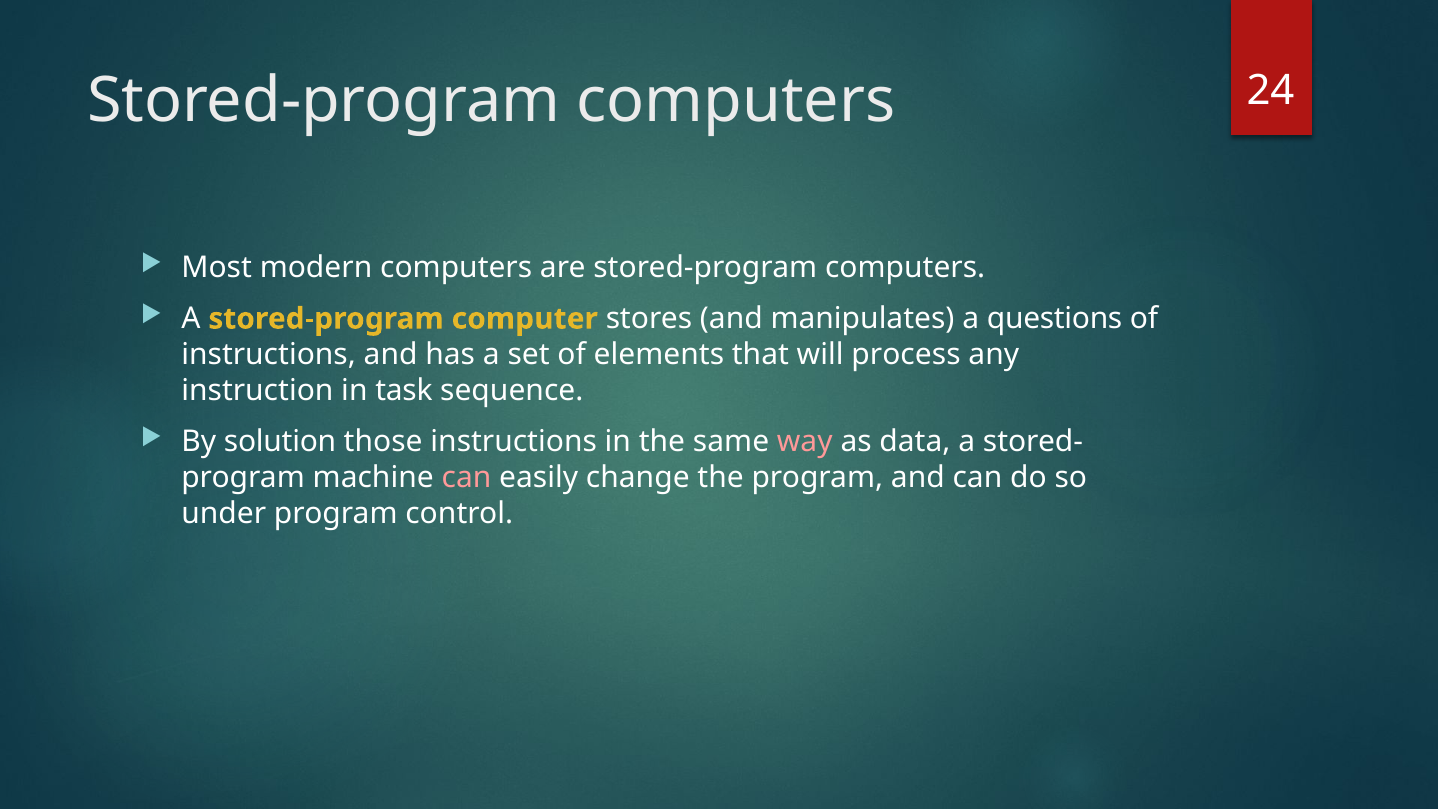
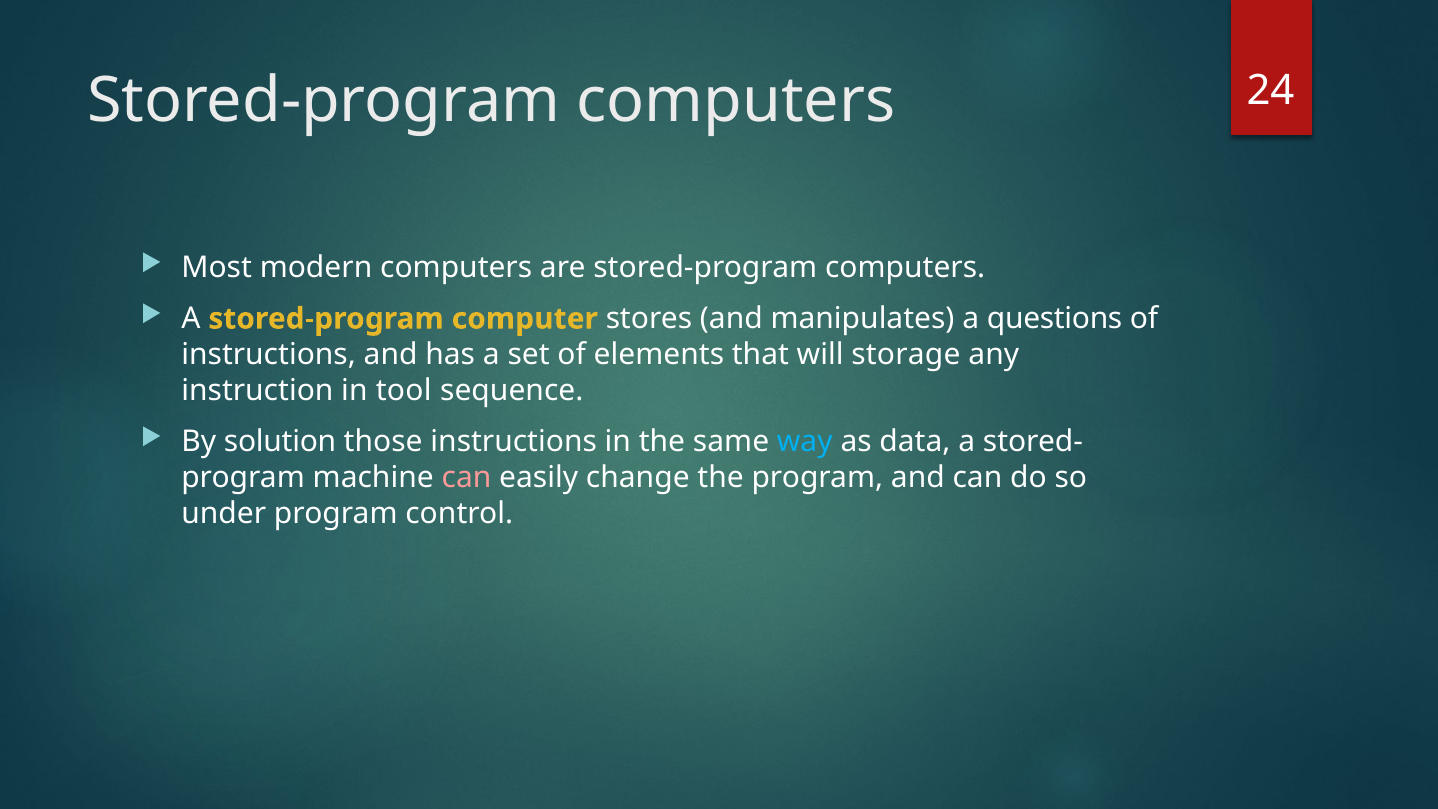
process: process -> storage (906, 355)
task: task -> tool (404, 391)
way colour: pink -> light blue (805, 442)
